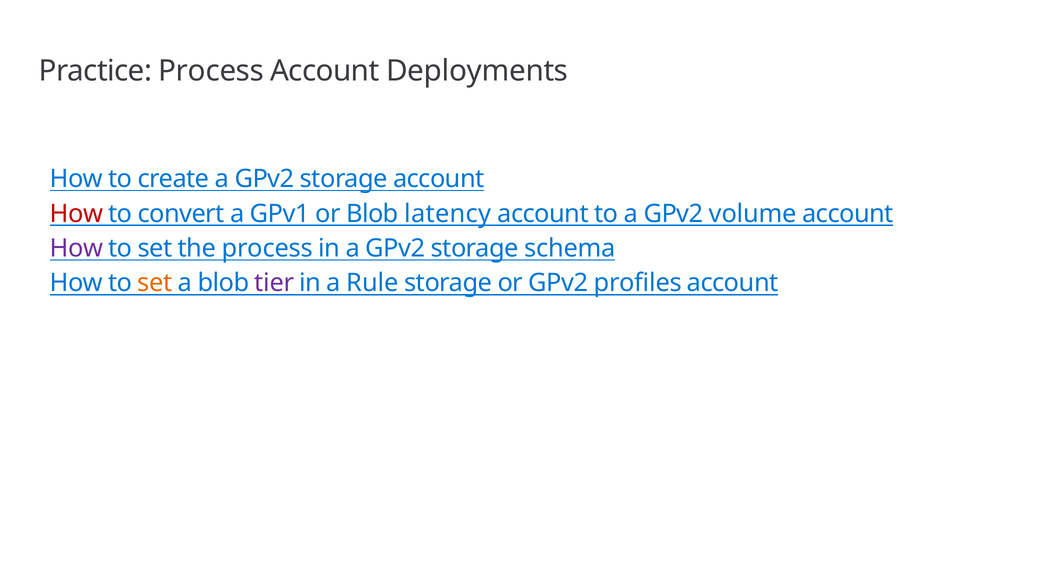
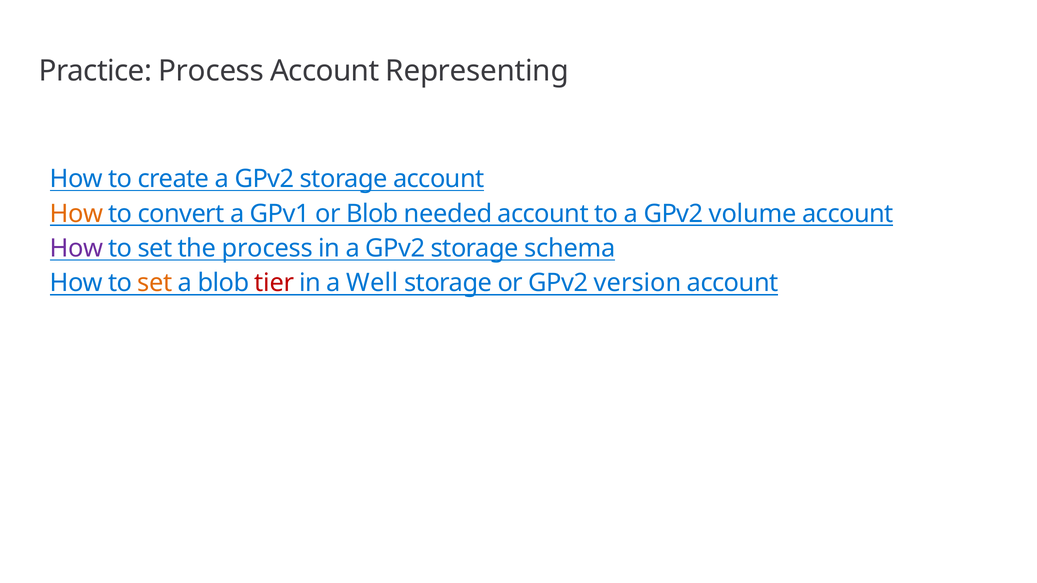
Deployments: Deployments -> Representing (477, 71)
How colour: red -> orange (76, 214)
latency: latency -> needed (448, 214)
tier colour: purple -> red (274, 283)
Rule: Rule -> Well (372, 283)
profiles: profiles -> version (638, 283)
